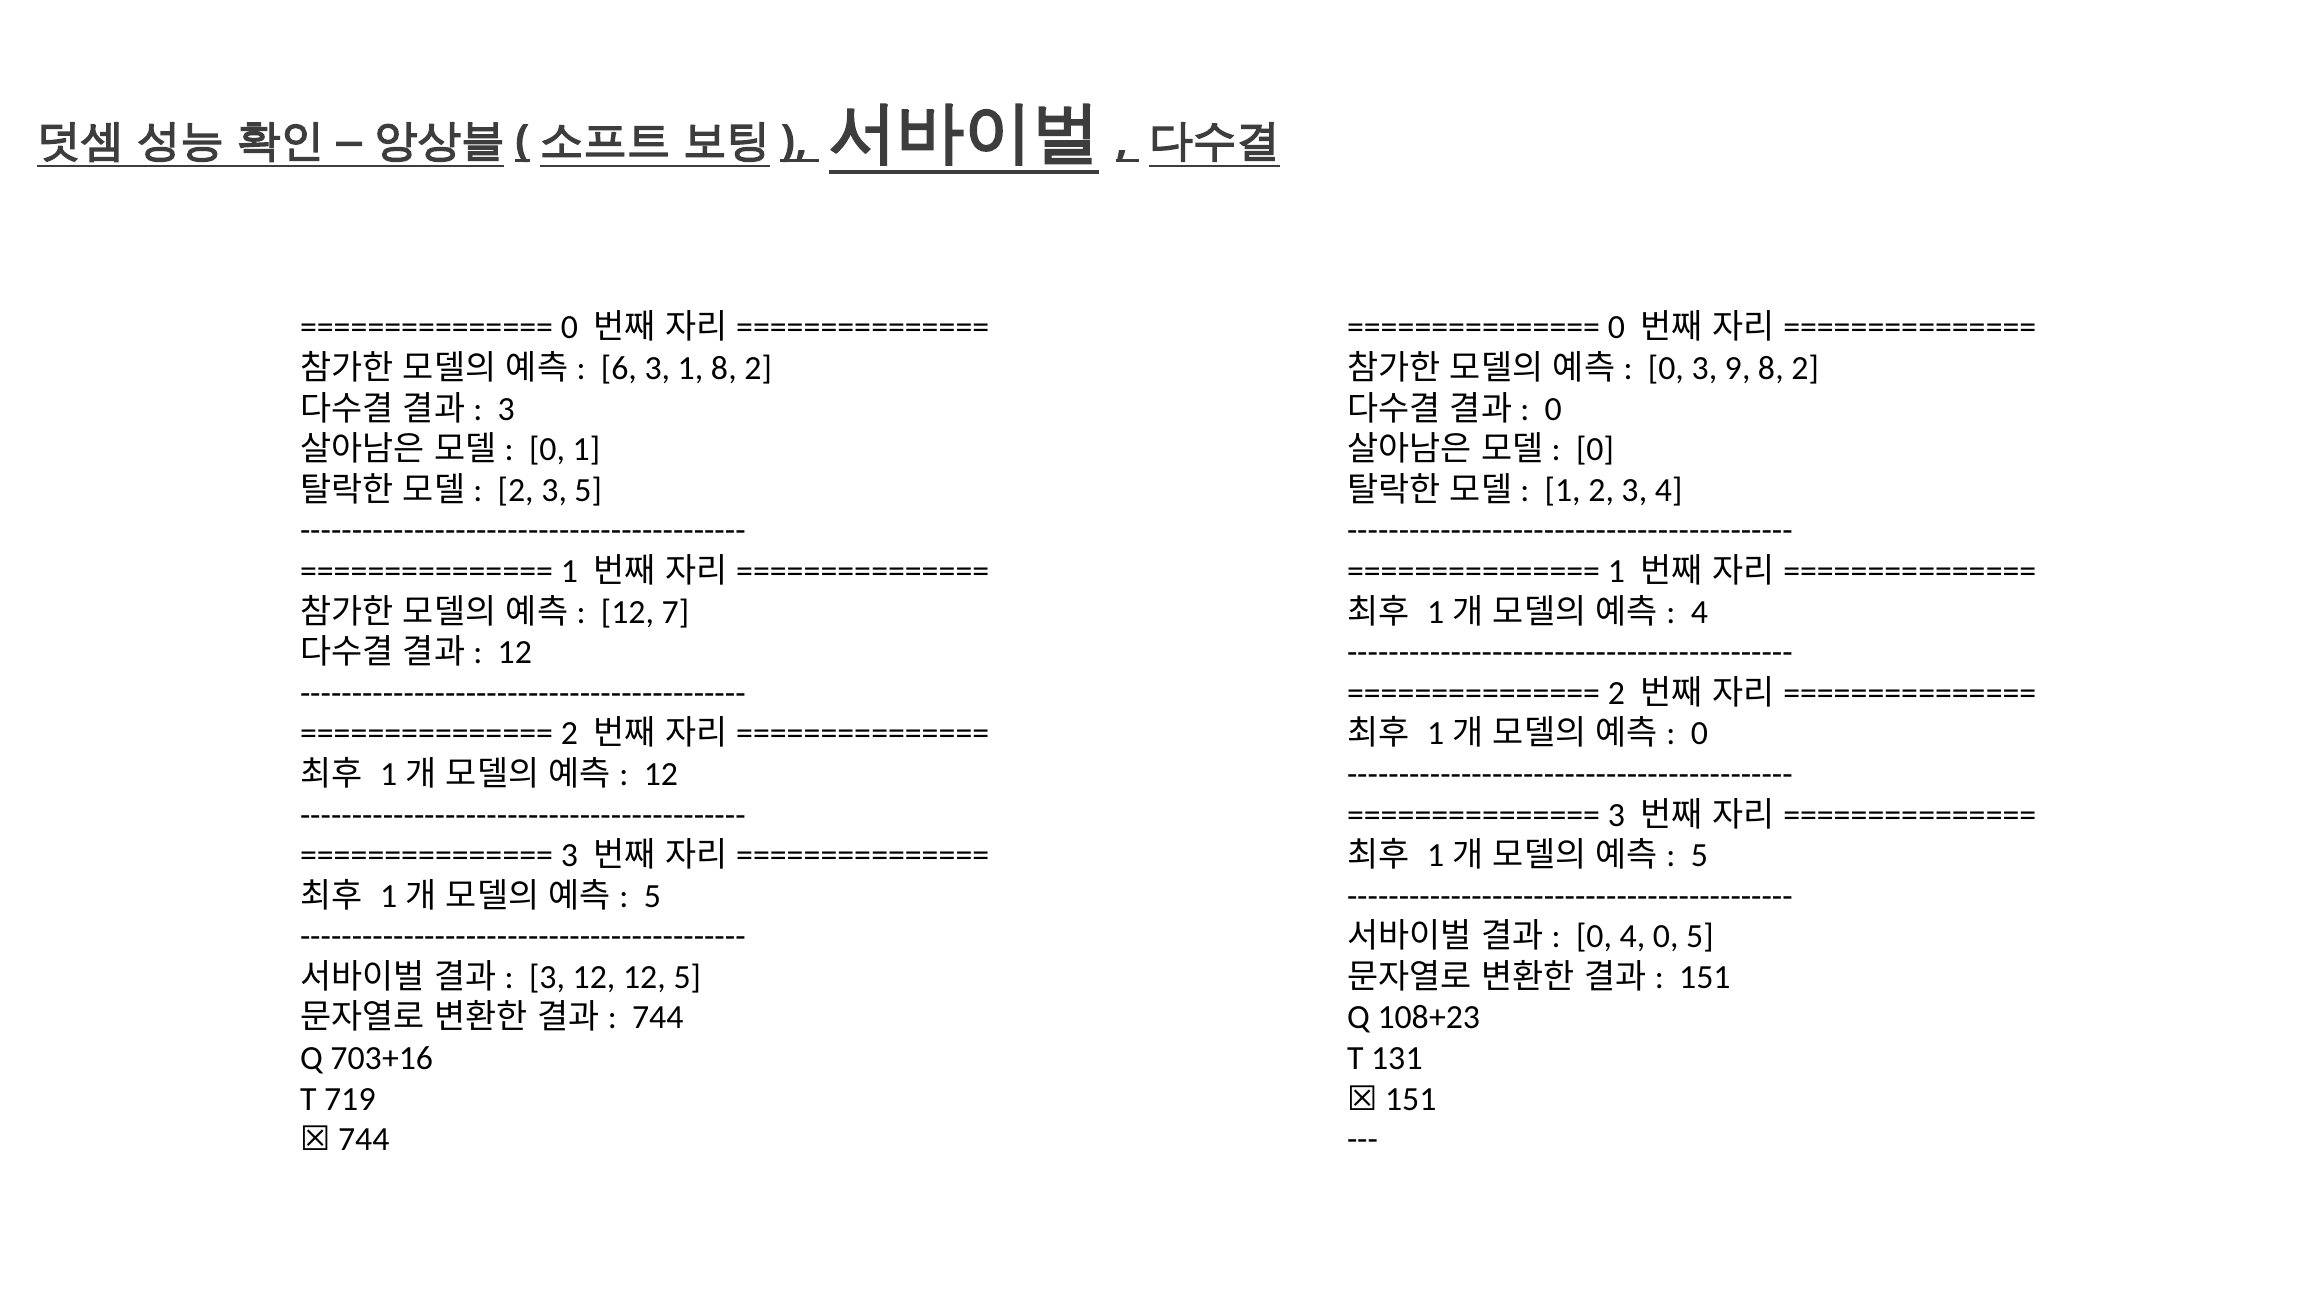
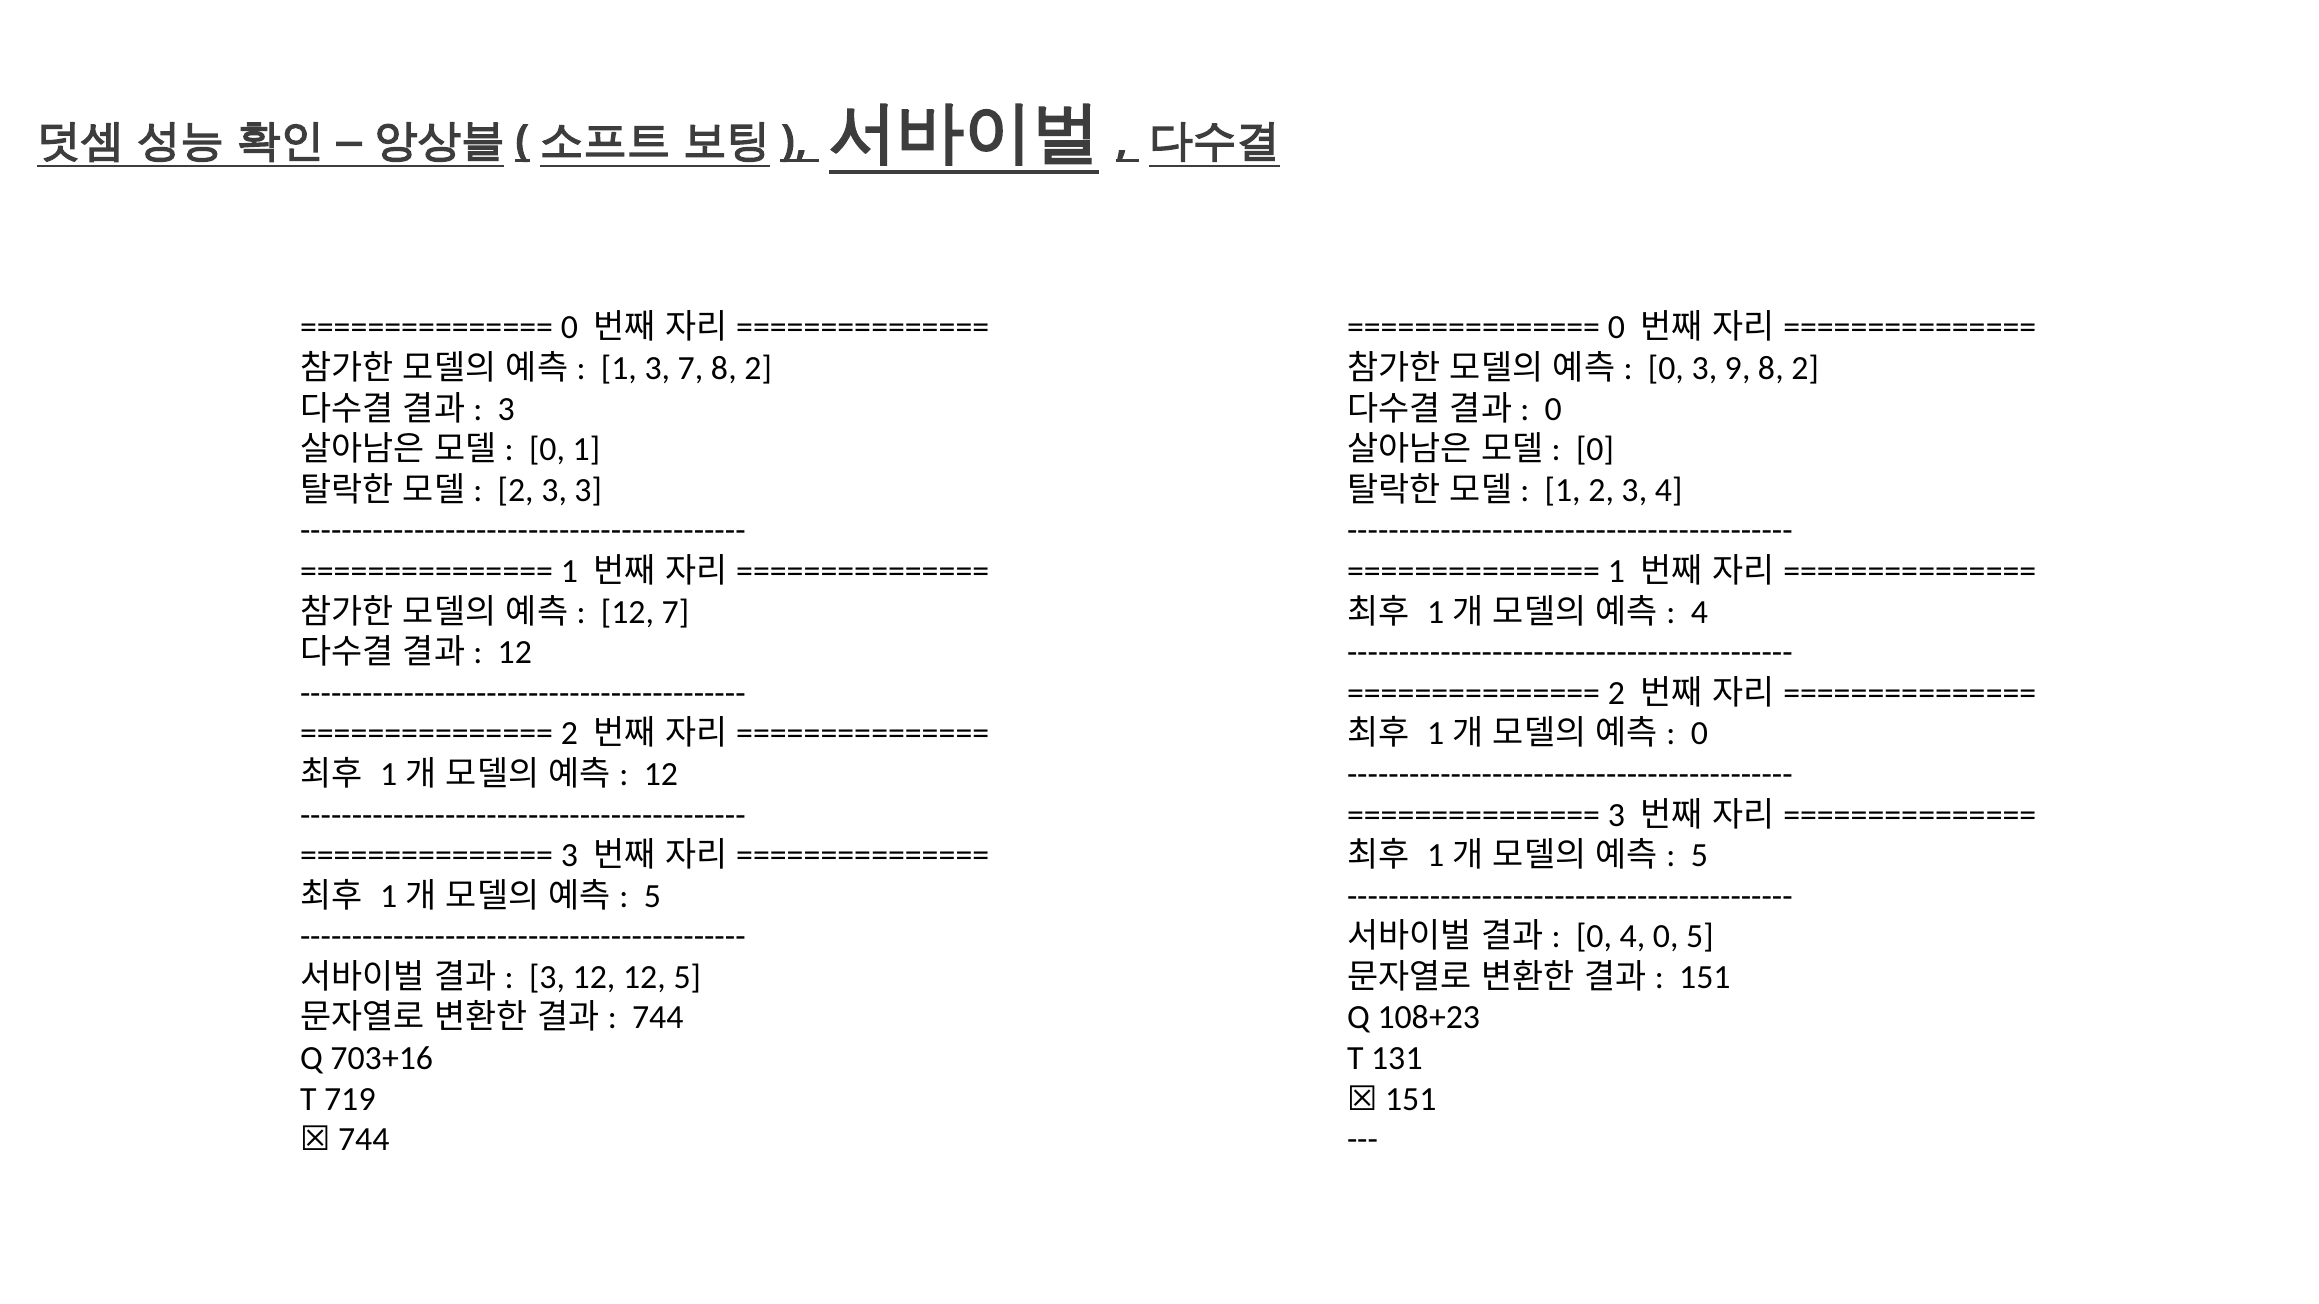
6: 6 -> 1 (619, 368)
3 1: 1 -> 7 (690, 368)
3 5: 5 -> 3 (588, 490)
